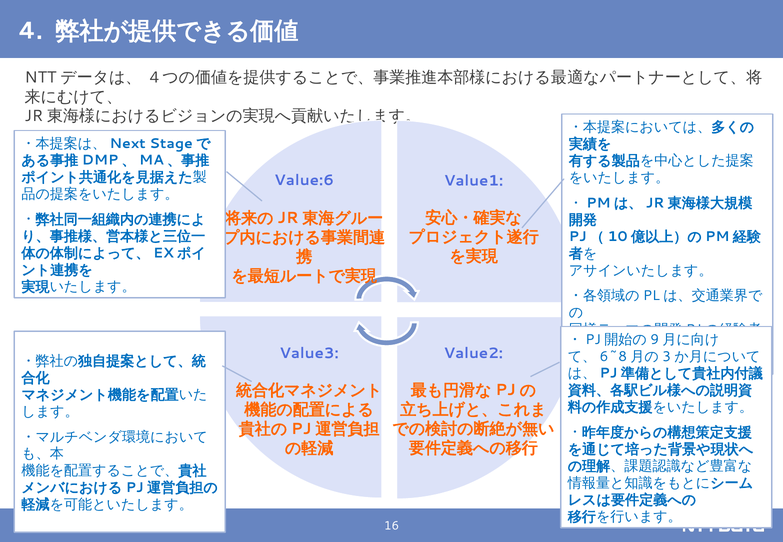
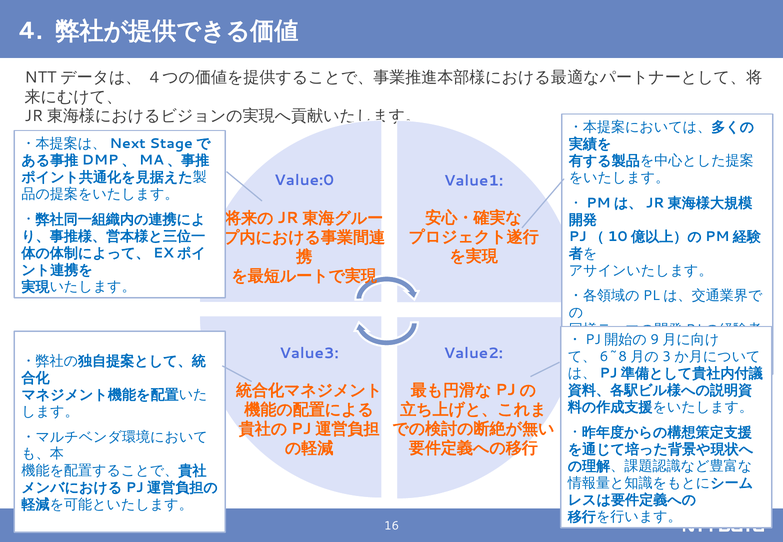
Value:6: Value:6 -> Value:0 (304, 180)
